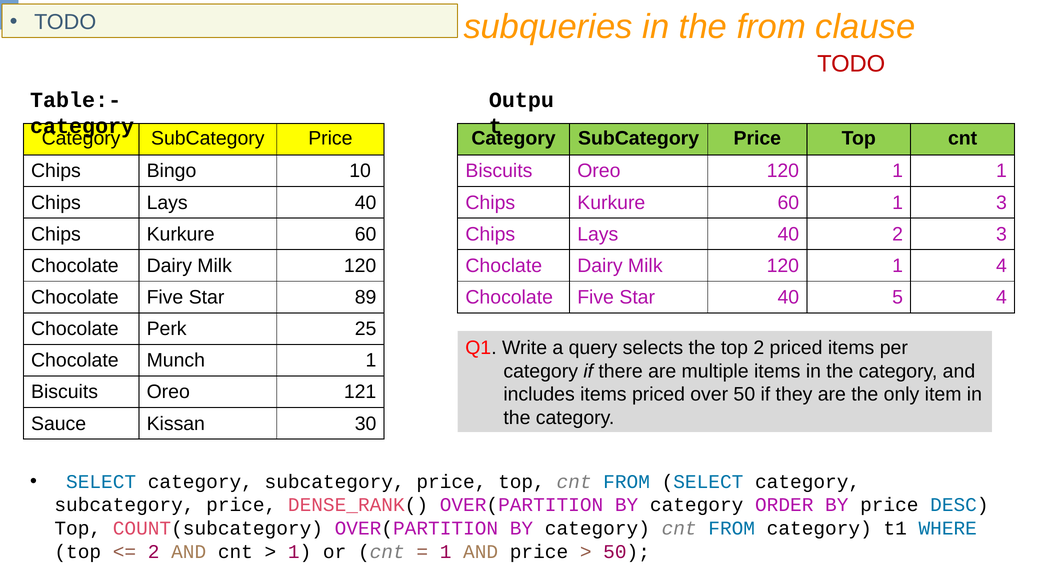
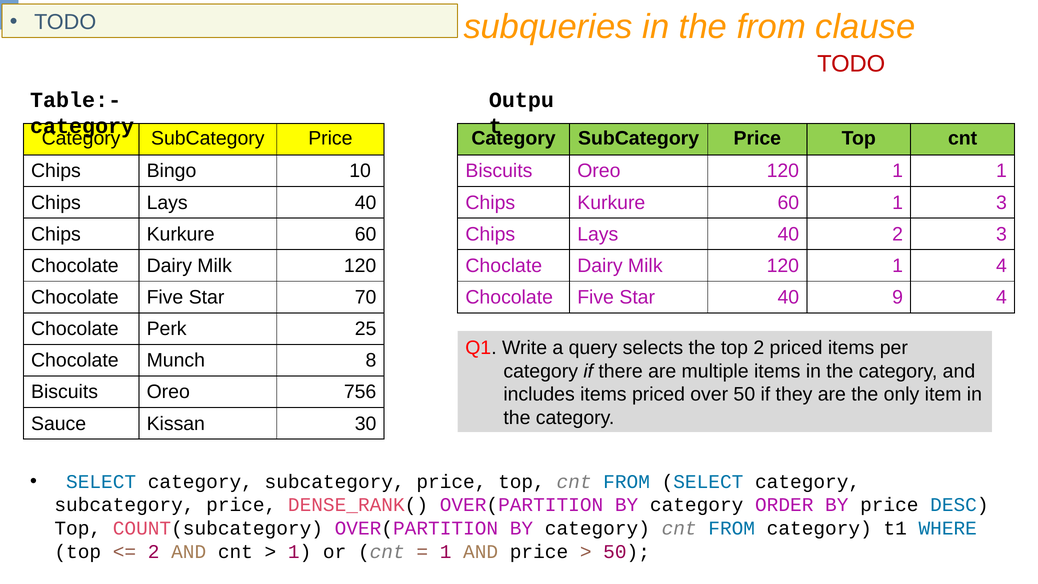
89: 89 -> 70 (366, 297)
5: 5 -> 9 (898, 297)
Munch 1: 1 -> 8 (371, 360)
121: 121 -> 756 (360, 392)
